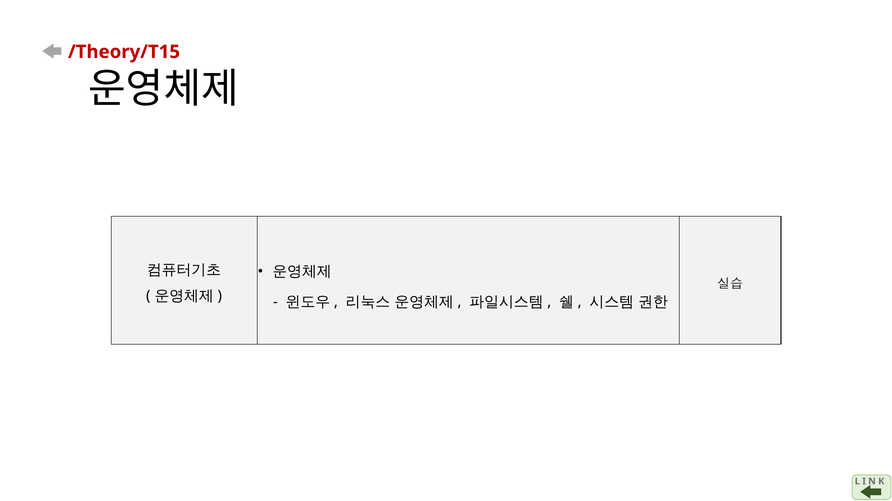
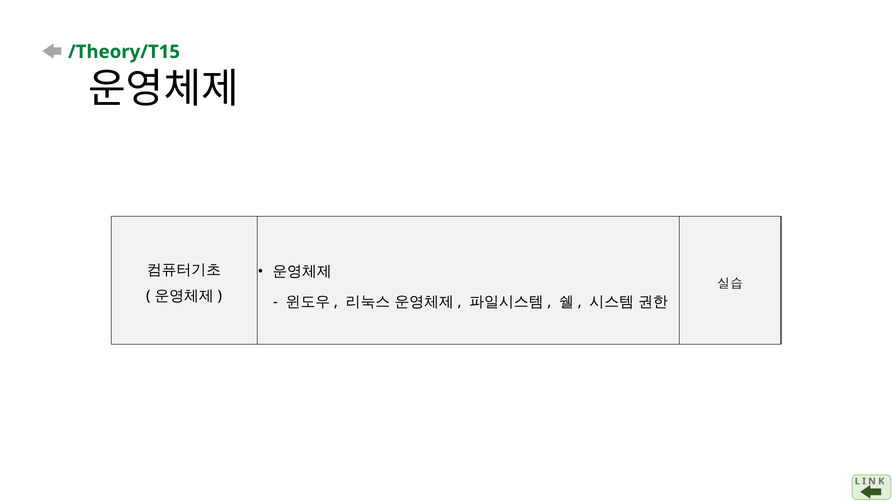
/Theory/T15 colour: red -> green (124, 52)
